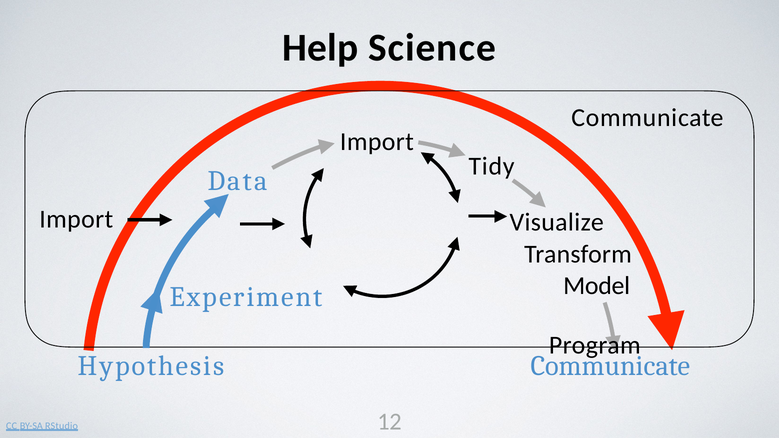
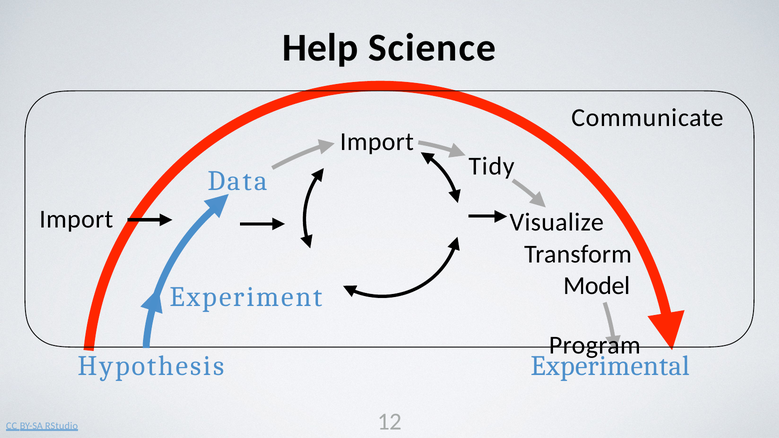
Communicate: Communicate -> Experimental (610, 366)
